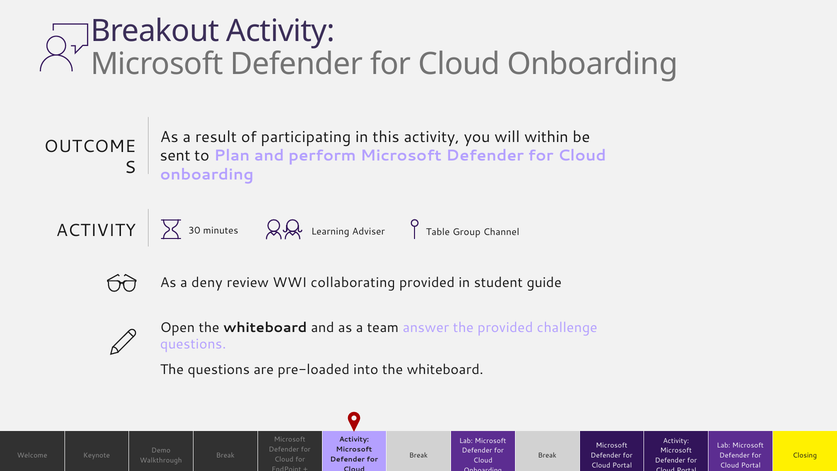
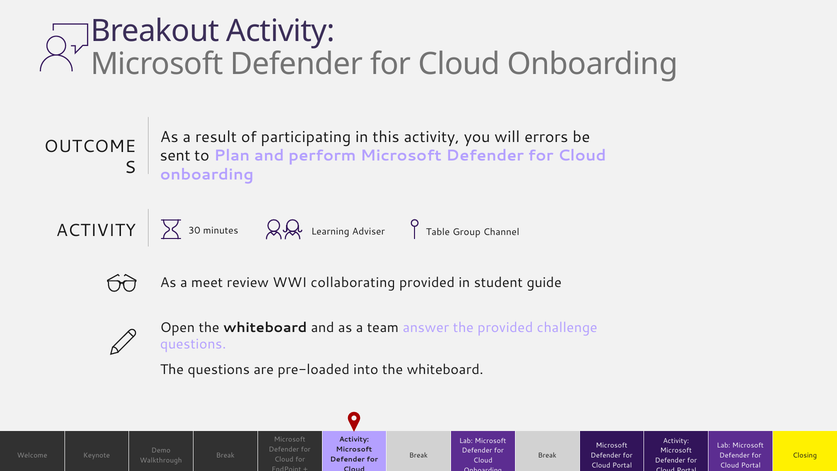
within: within -> errors (546, 137)
deny: deny -> meet (207, 282)
